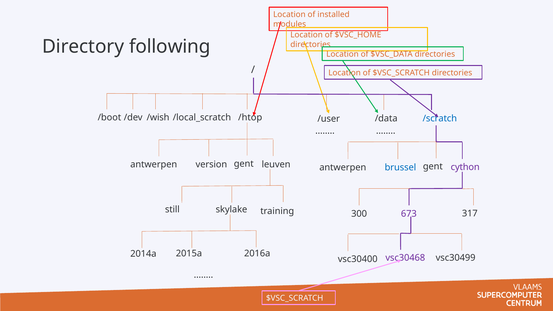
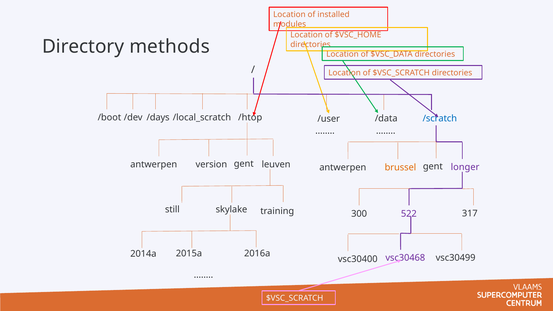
following: following -> methods (170, 47)
/wish: /wish -> /days (158, 118)
cython: cython -> longer (465, 167)
brussel colour: blue -> orange (400, 167)
673: 673 -> 522 (409, 214)
